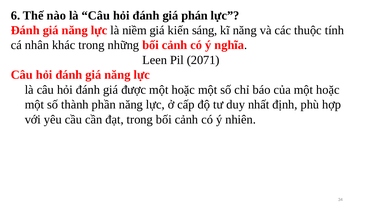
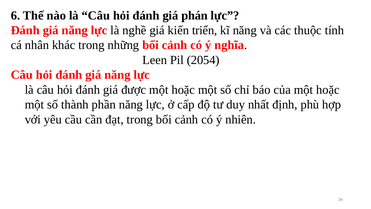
niềm: niềm -> nghề (134, 30)
sáng: sáng -> triển (205, 30)
2071: 2071 -> 2054 (203, 60)
